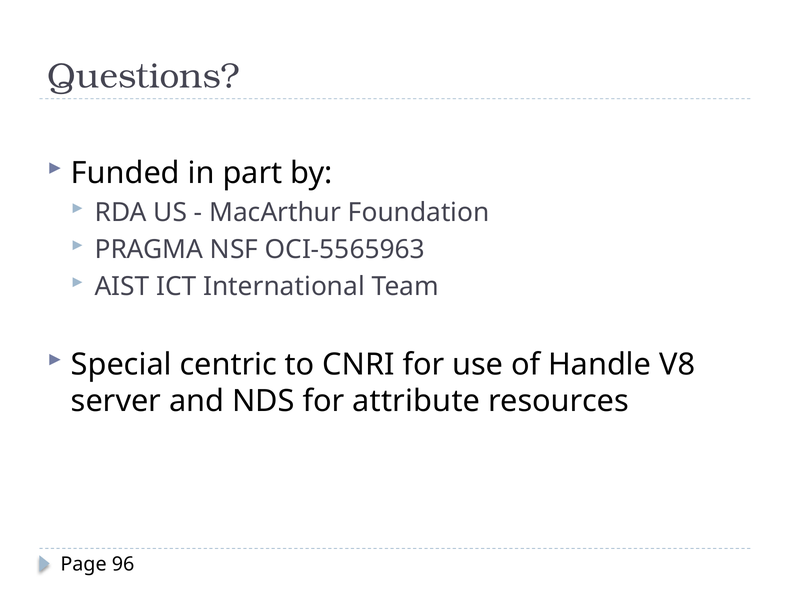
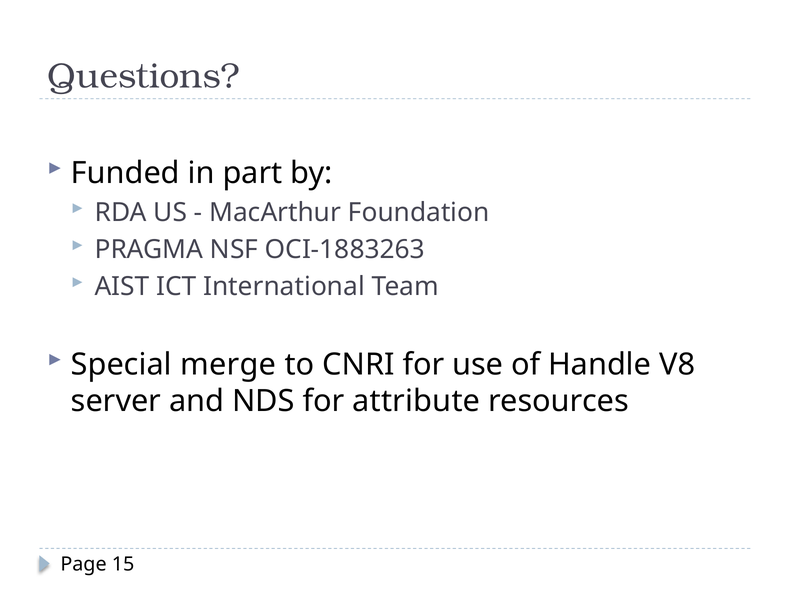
OCI-5565963: OCI-5565963 -> OCI-1883263 (345, 250)
centric: centric -> merge (228, 365)
96: 96 -> 15 (123, 565)
